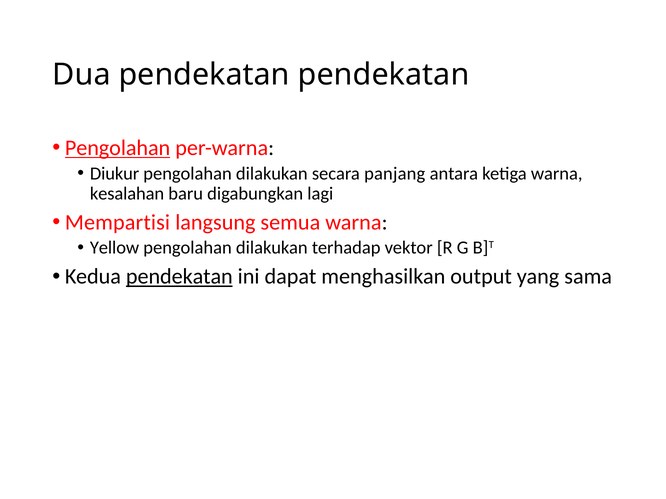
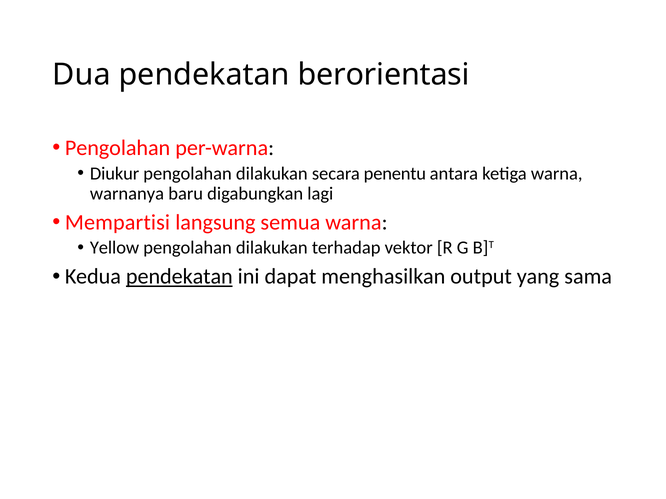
pendekatan pendekatan: pendekatan -> berorientasi (384, 75)
Pengolahan underline: present -> none (118, 148)
panjang: panjang -> penentu (395, 174)
kesalahan: kesalahan -> warnanya (127, 194)
